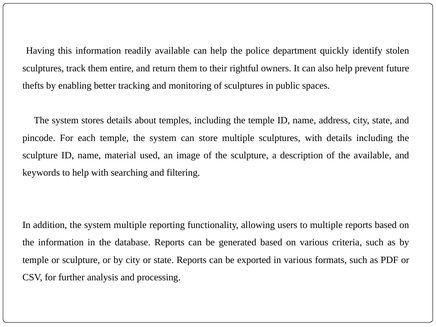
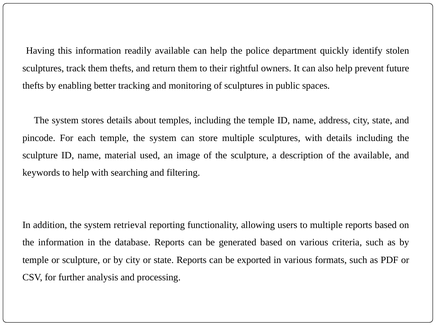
them entire: entire -> thefts (122, 68)
system multiple: multiple -> retrieval (130, 225)
